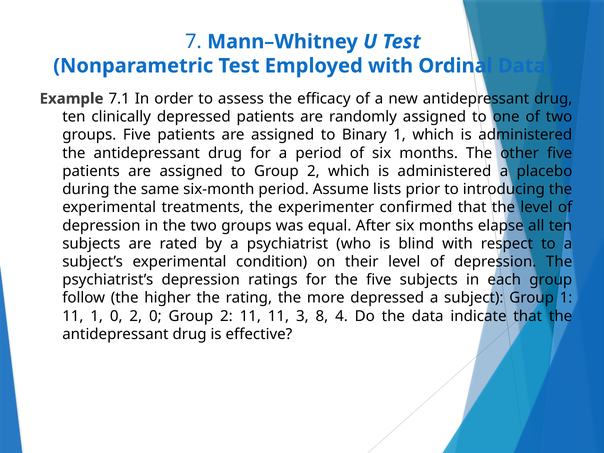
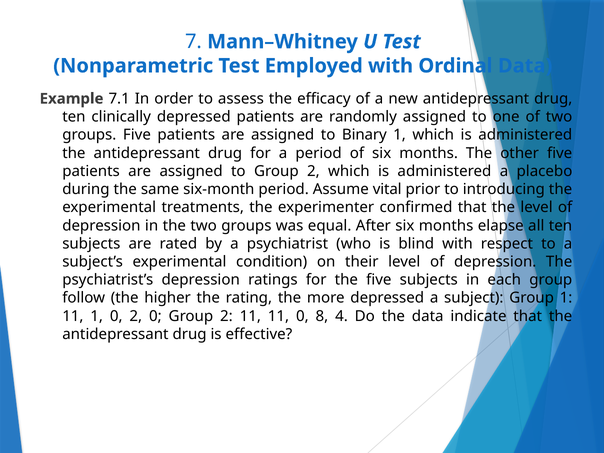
lists: lists -> vital (387, 189)
11 3: 3 -> 0 (302, 316)
